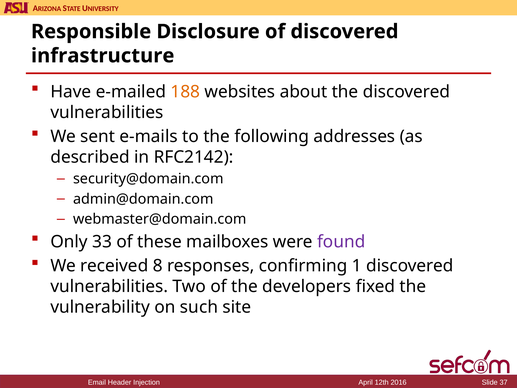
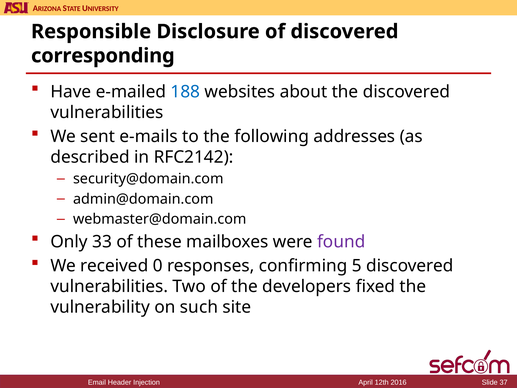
infrastructure: infrastructure -> corresponding (103, 56)
188 colour: orange -> blue (185, 92)
8: 8 -> 0 (158, 266)
1: 1 -> 5 (357, 266)
